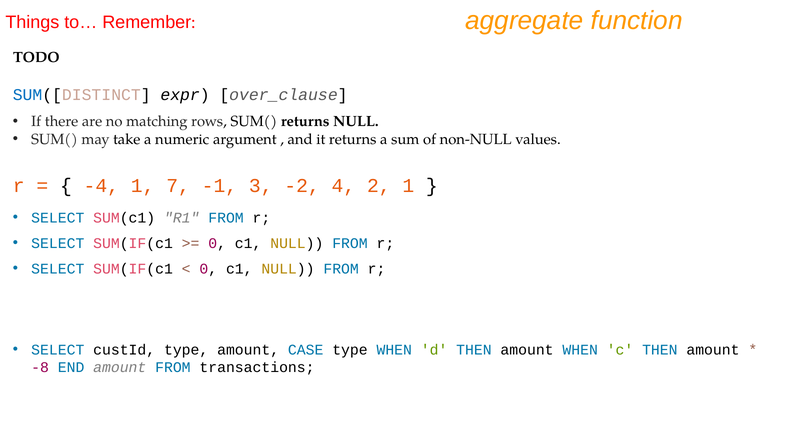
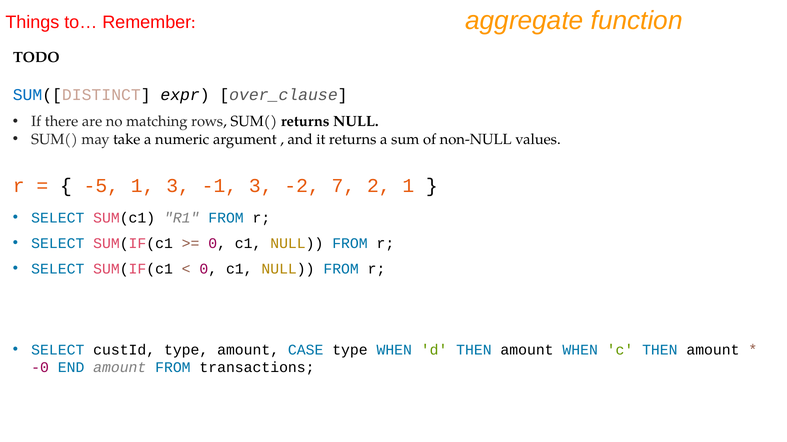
-4: -4 -> -5 (101, 186)
1 7: 7 -> 3 (178, 186)
4: 4 -> 7 (343, 186)
-8: -8 -> -0 (40, 368)
